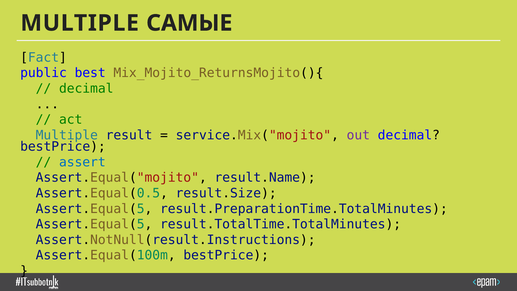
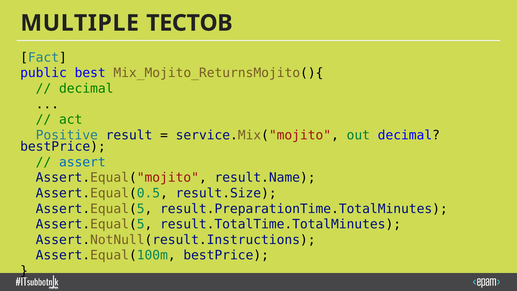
САМЫЕ: САМЫЕ -> ТЕСТОВ (189, 23)
Multiple: Multiple -> Positive (67, 135)
out colour: purple -> green (358, 135)
